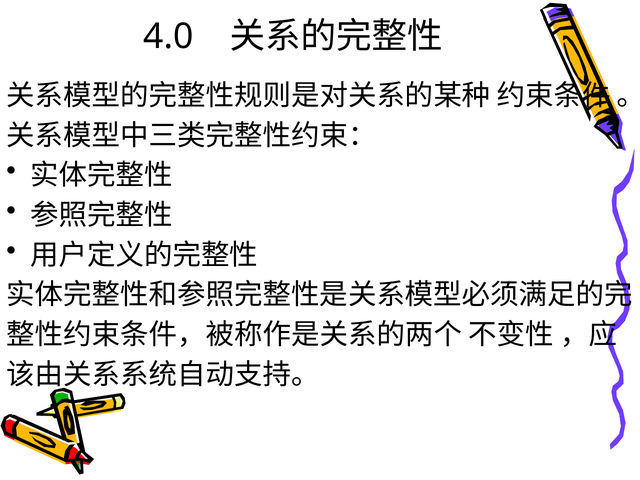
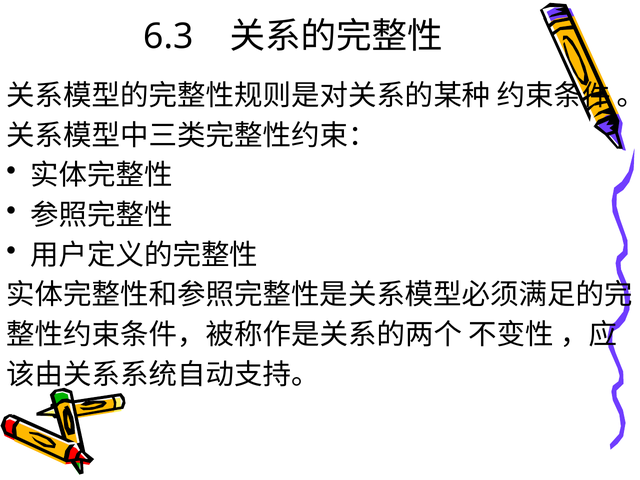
4.0: 4.0 -> 6.3 (168, 37)
